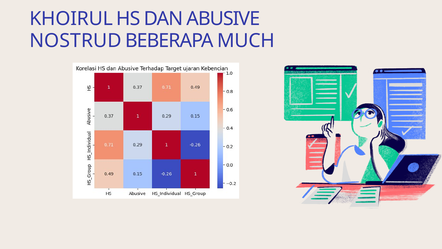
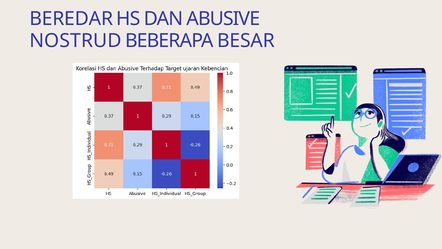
KHOIRUL: KHOIRUL -> BEREDAR (71, 19)
MUCH: MUCH -> BESAR (246, 41)
